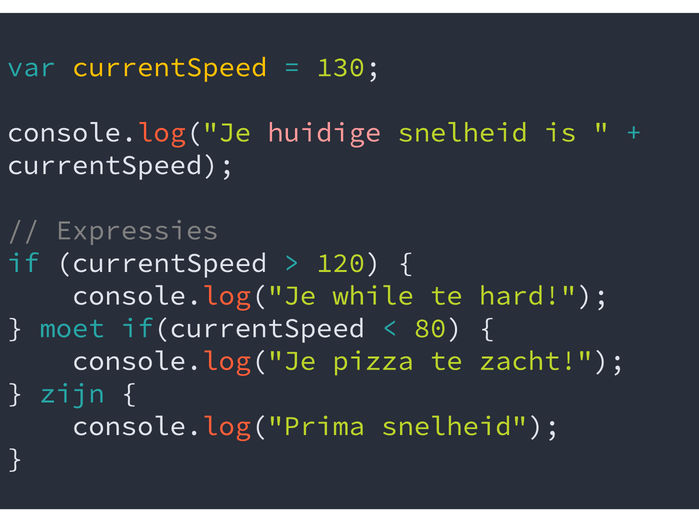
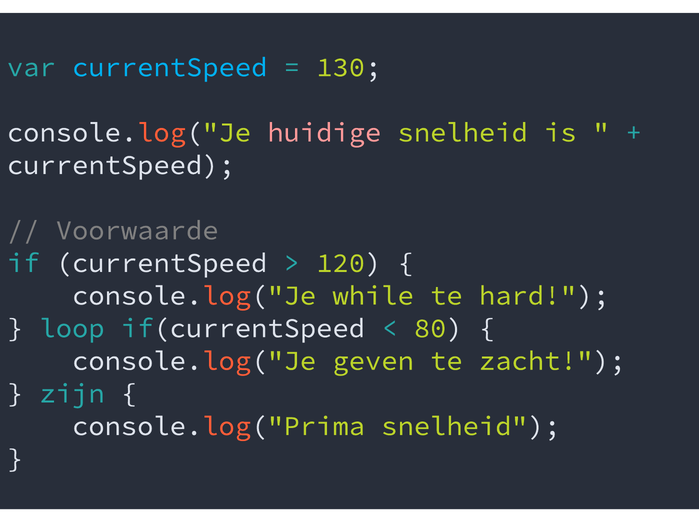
currentSpeed colour: yellow -> light blue (170, 67)
Expressies: Expressies -> Voorwaarde (137, 230)
moet: moet -> loop (72, 328)
pizza: pizza -> geven (373, 361)
